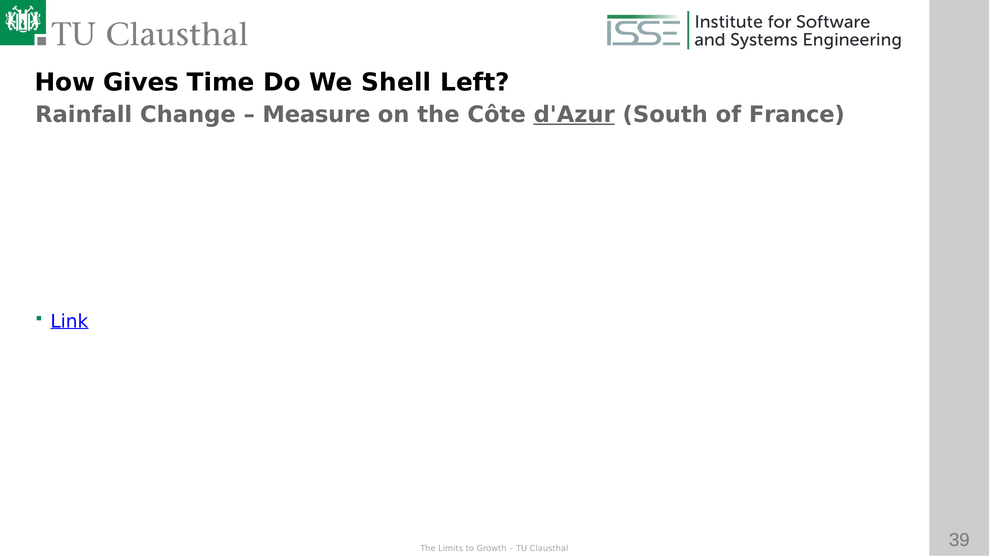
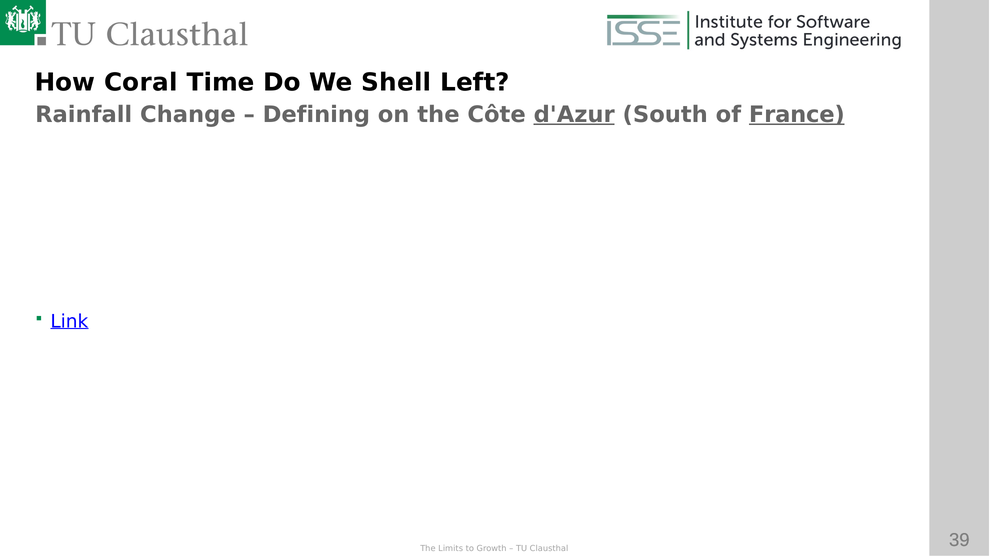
Gives: Gives -> Coral (141, 82)
Measure: Measure -> Defining (316, 115)
France underline: none -> present (797, 115)
